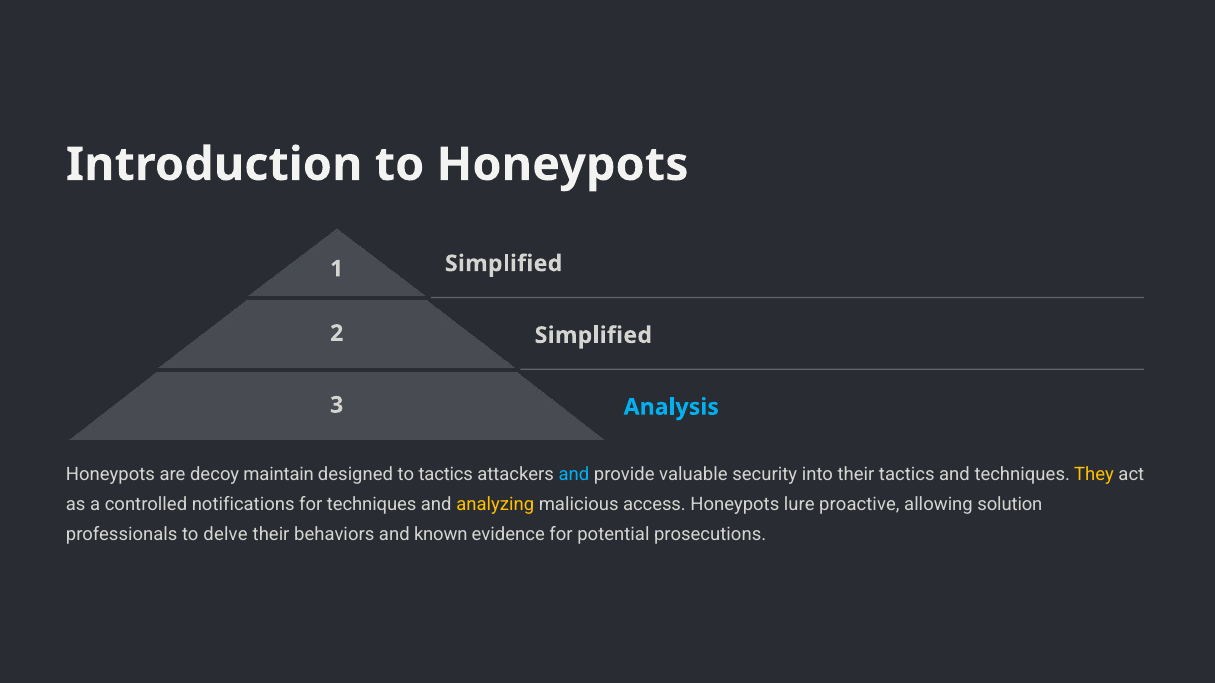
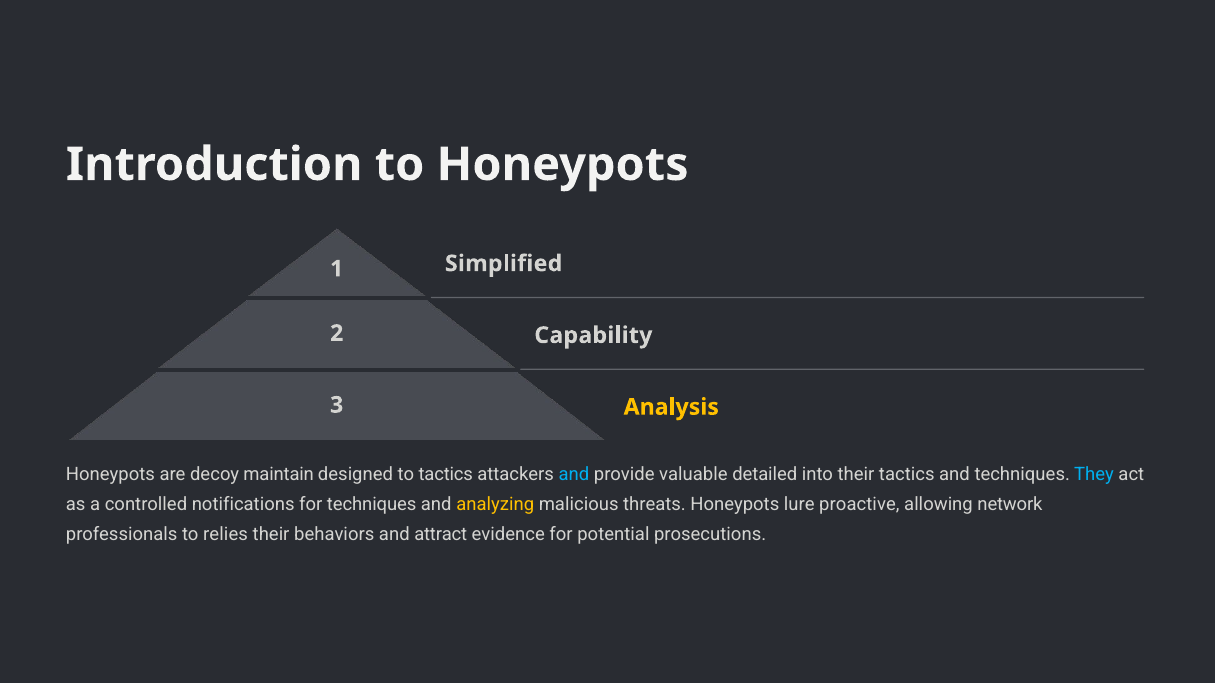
2 Simplified: Simplified -> Capability (593, 336)
Analysis colour: light blue -> yellow (671, 407)
security: security -> detailed (765, 475)
They colour: yellow -> light blue (1094, 475)
access: access -> threats (654, 505)
solution: solution -> network (1010, 505)
delve: delve -> relies (226, 535)
known: known -> attract (441, 535)
